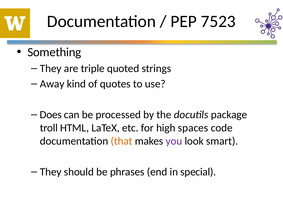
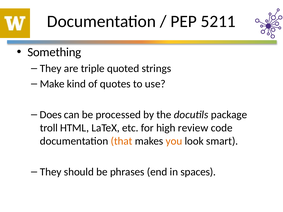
7523: 7523 -> 5211 (218, 22)
Away: Away -> Make (52, 84)
spaces: spaces -> review (193, 128)
you colour: purple -> orange (174, 141)
special: special -> spaces (198, 172)
